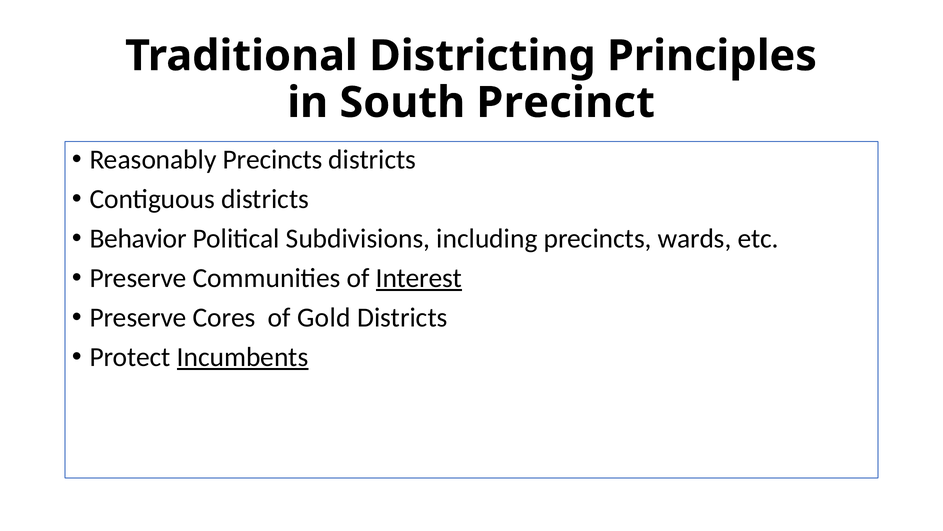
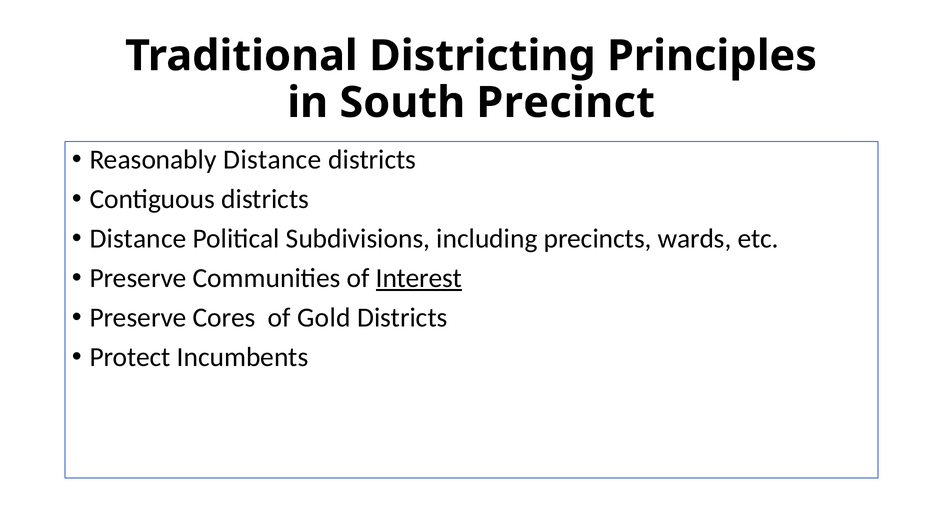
Reasonably Precincts: Precincts -> Distance (272, 159)
Behavior: Behavior -> Distance (138, 238)
Incumbents underline: present -> none (243, 357)
